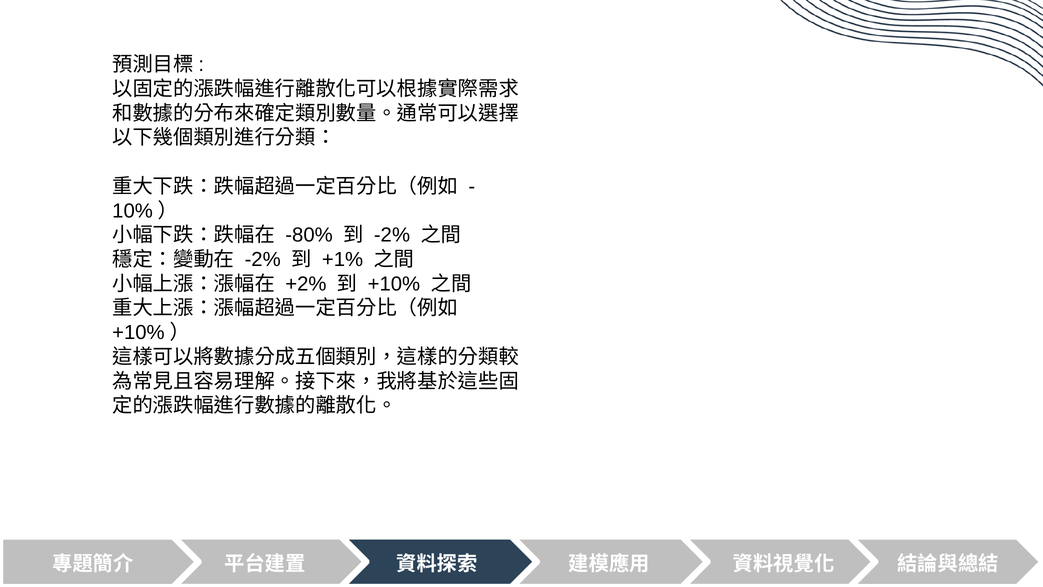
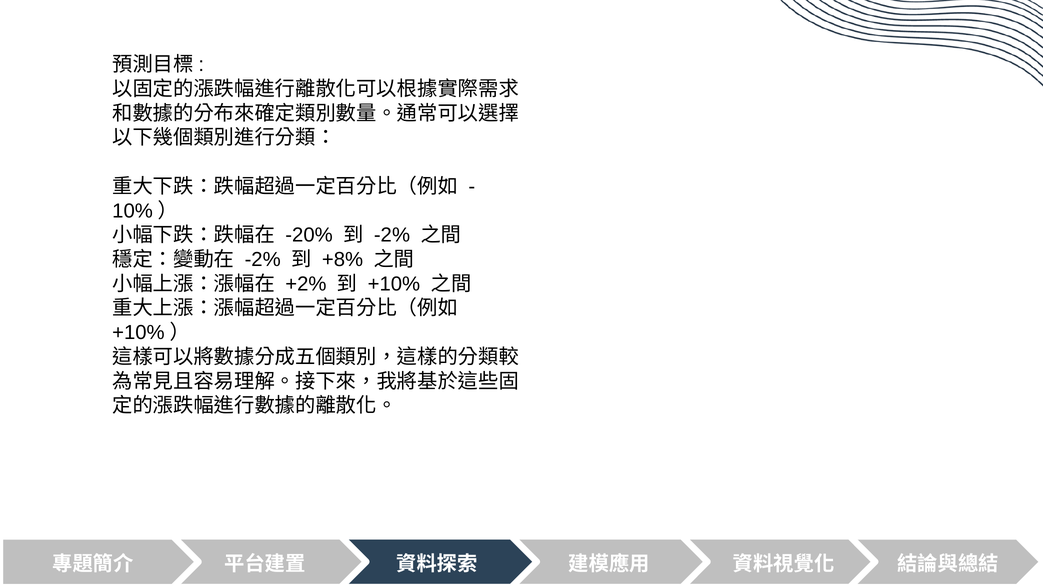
-80%: -80% -> -20% (309, 235)
+1%: +1% -> +8% (343, 259)
